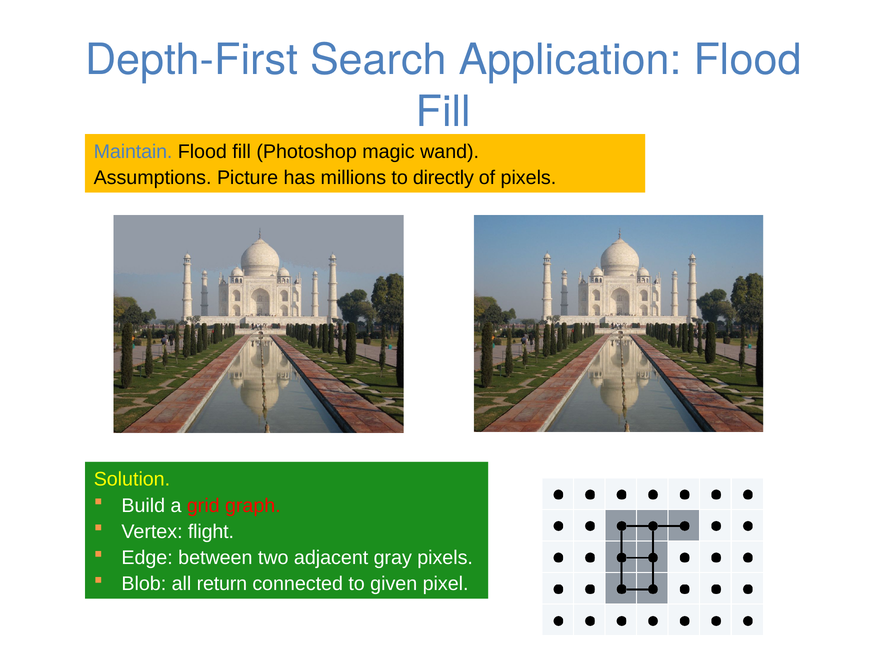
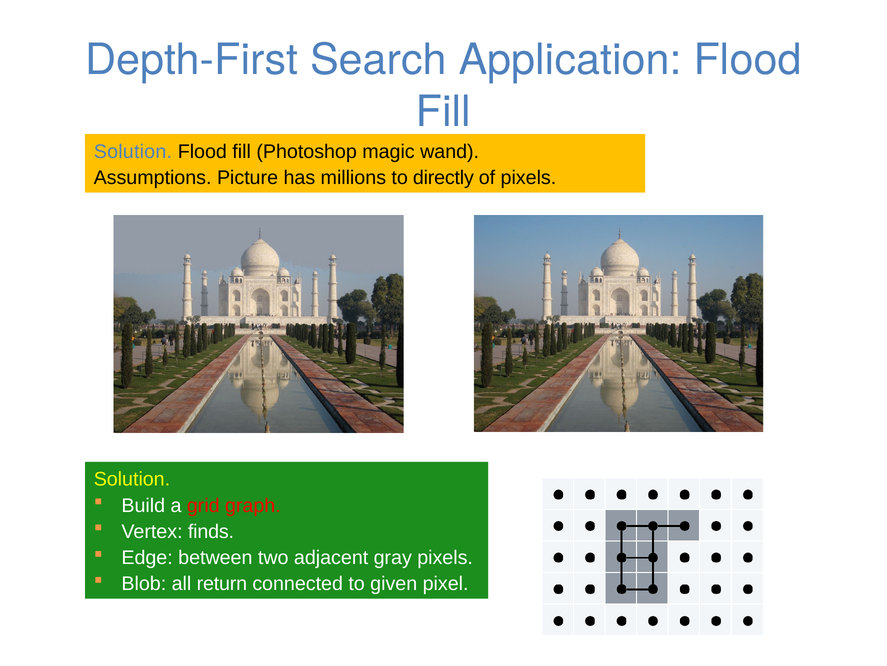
Maintain: Maintain -> Solution (133, 152)
flight: flight -> finds (211, 531)
